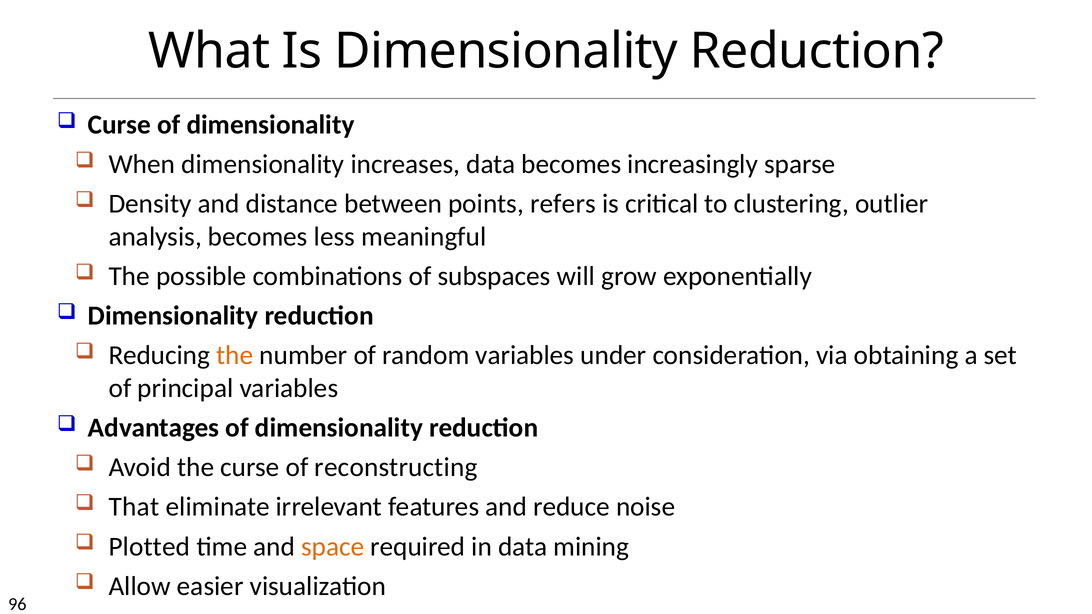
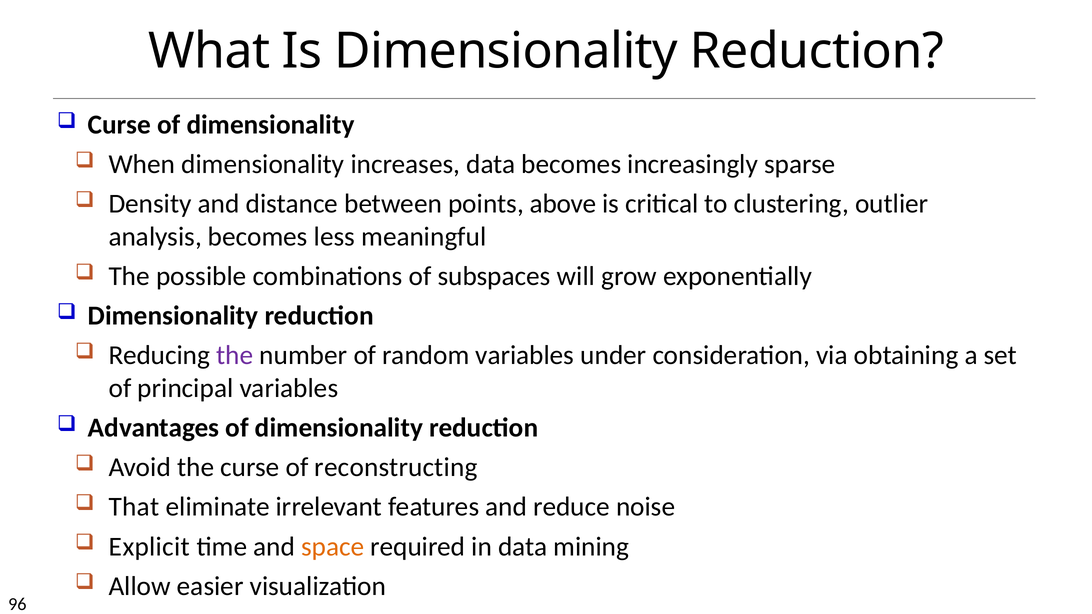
refers: refers -> above (563, 204)
the colour: orange -> purple (235, 356)
Plotted: Plotted -> Explicit (149, 547)
